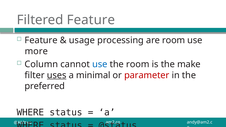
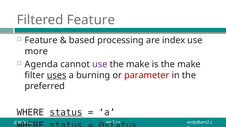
usage: usage -> based (82, 40)
are room: room -> index (174, 40)
Column: Column -> Agenda (41, 64)
use colour: blue -> purple (100, 64)
room: room -> make (138, 64)
minimal: minimal -> burning (93, 75)
status underline: none -> present (66, 112)
